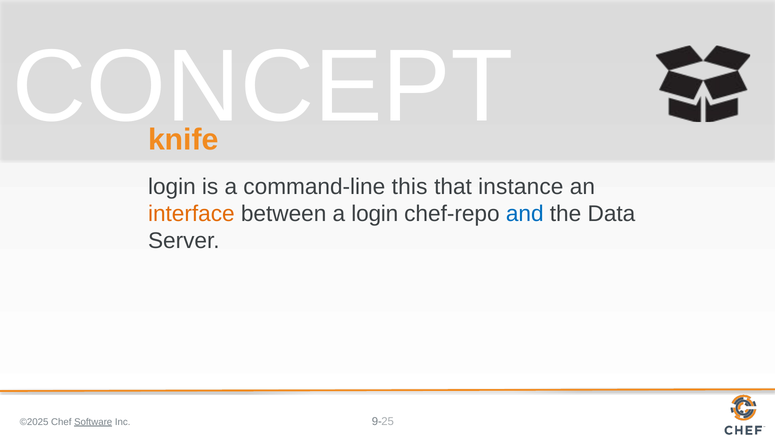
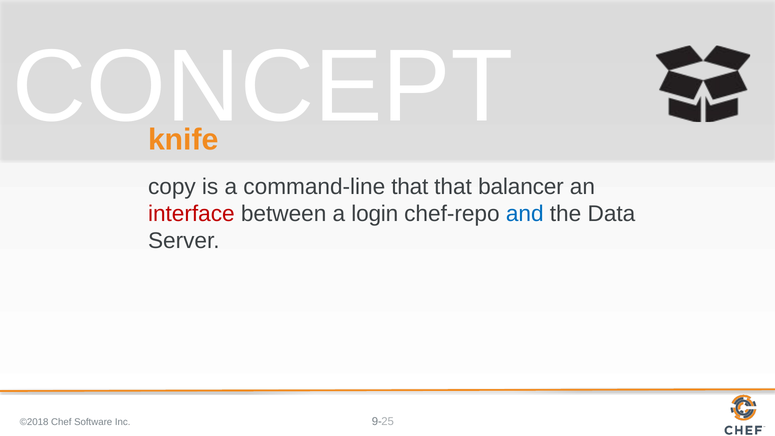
login: login -> copy (172, 187)
command-line this: this -> that (410, 187)
instance: instance -> balancer (521, 187)
interface colour: orange -> red (191, 214)
©2025: ©2025 -> ©2018 (34, 422)
Software underline: present -> none (93, 422)
